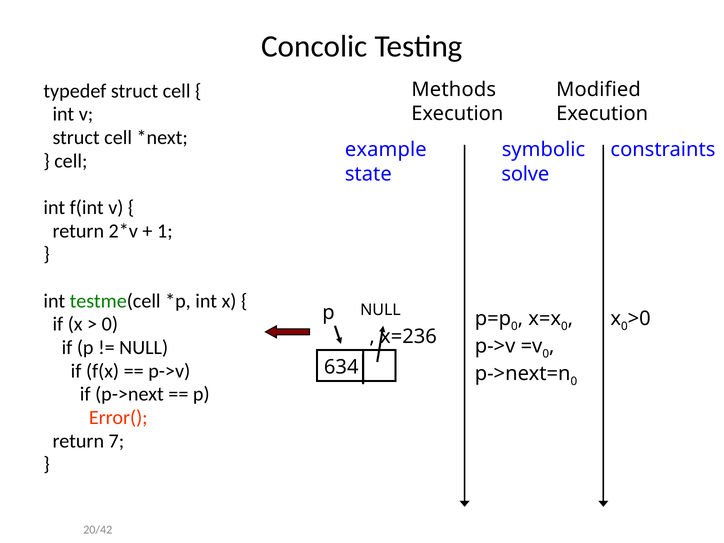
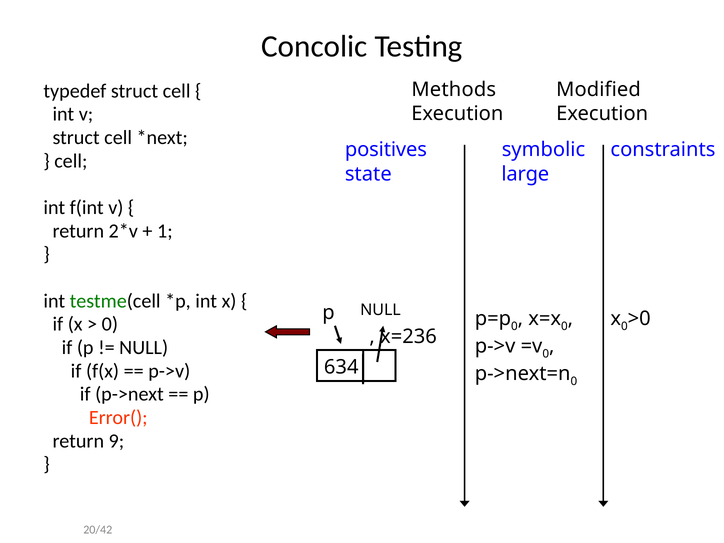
example: example -> positives (386, 150)
solve: solve -> large (525, 174)
7: 7 -> 9 (116, 441)
